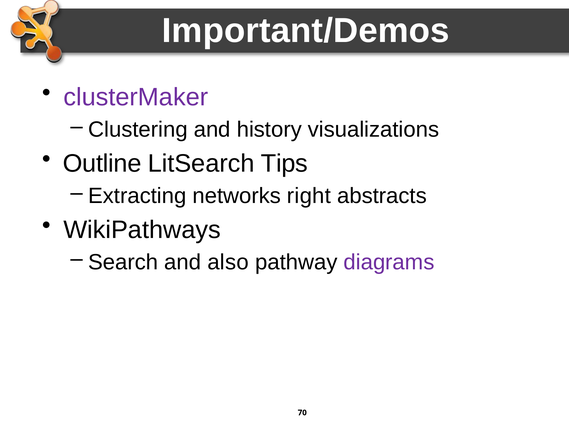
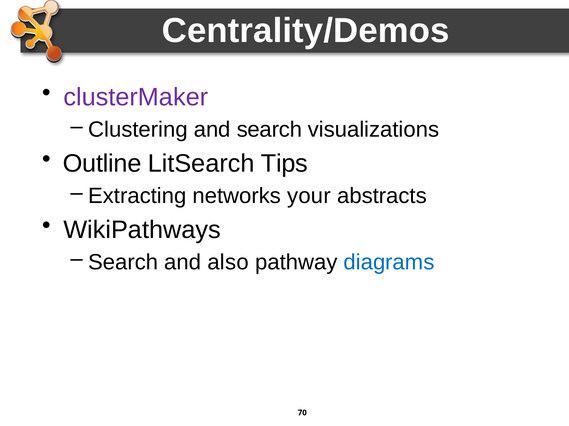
Important/Demos: Important/Demos -> Centrality/Demos (306, 31)
and history: history -> search (269, 130)
right: right -> your (309, 196)
diagrams colour: purple -> blue (389, 263)
